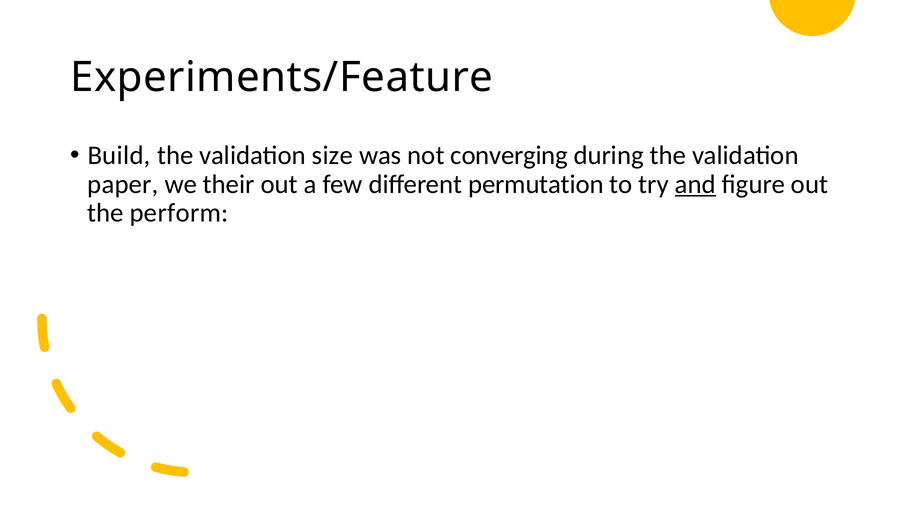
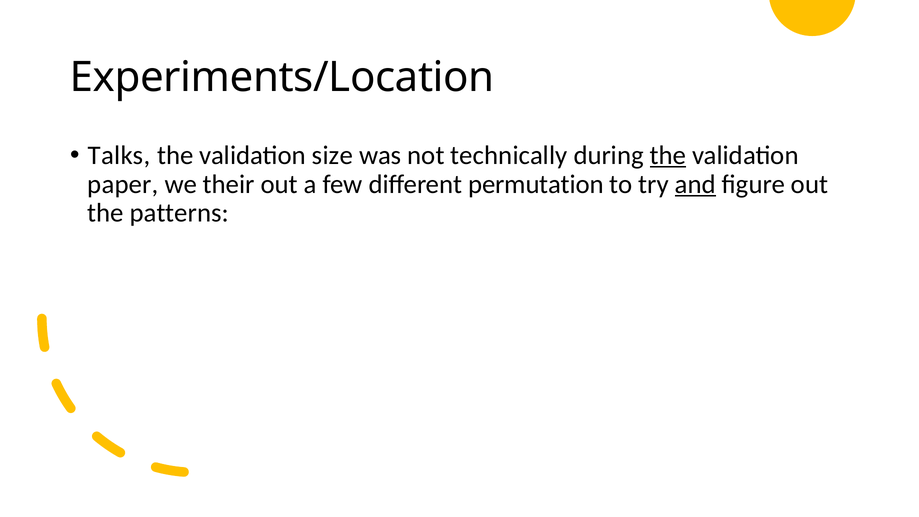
Experiments/Feature: Experiments/Feature -> Experiments/Location (282, 77)
Build: Build -> Talks (119, 155)
converging: converging -> technically (509, 155)
the underline: none -> present (668, 155)
perform: perform -> patterns (179, 213)
